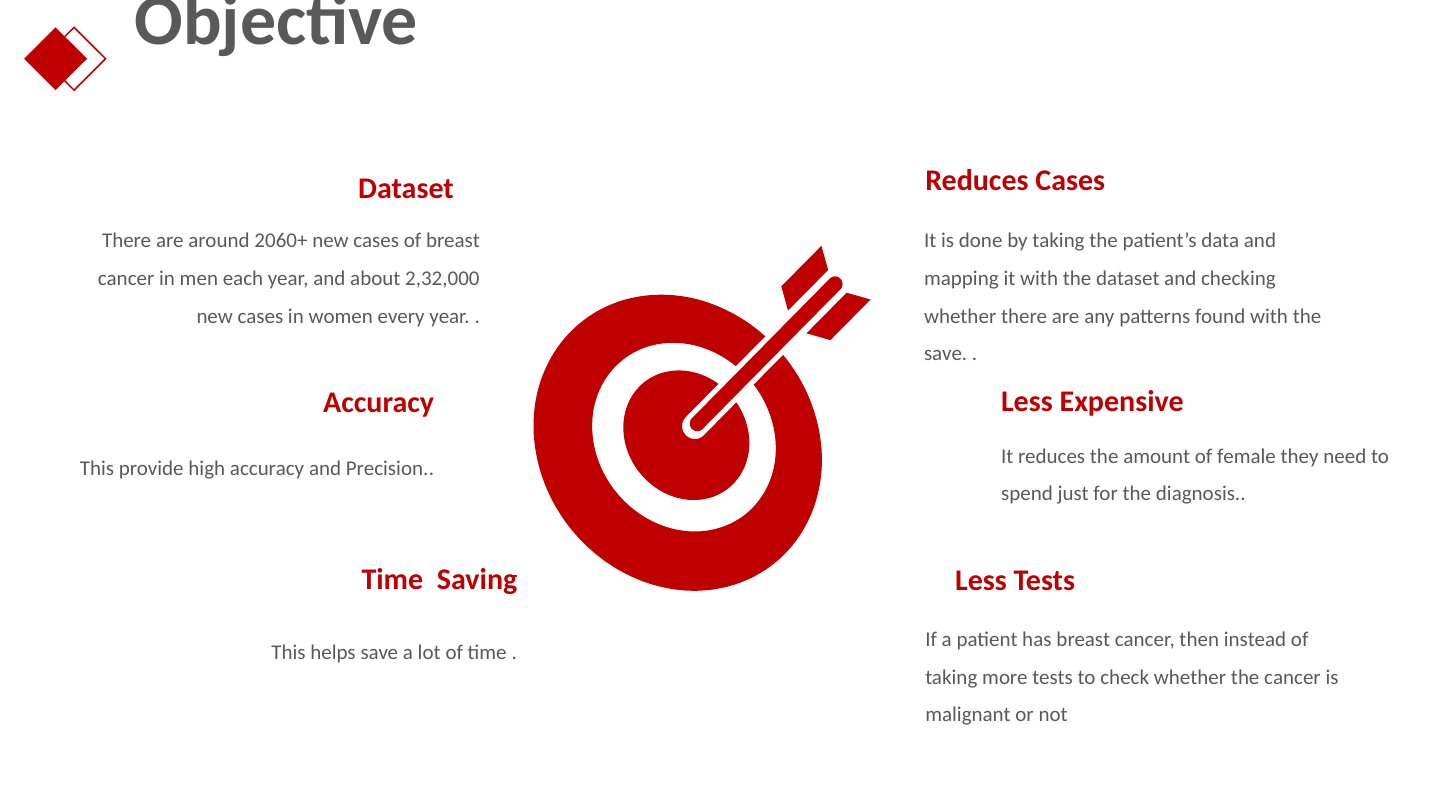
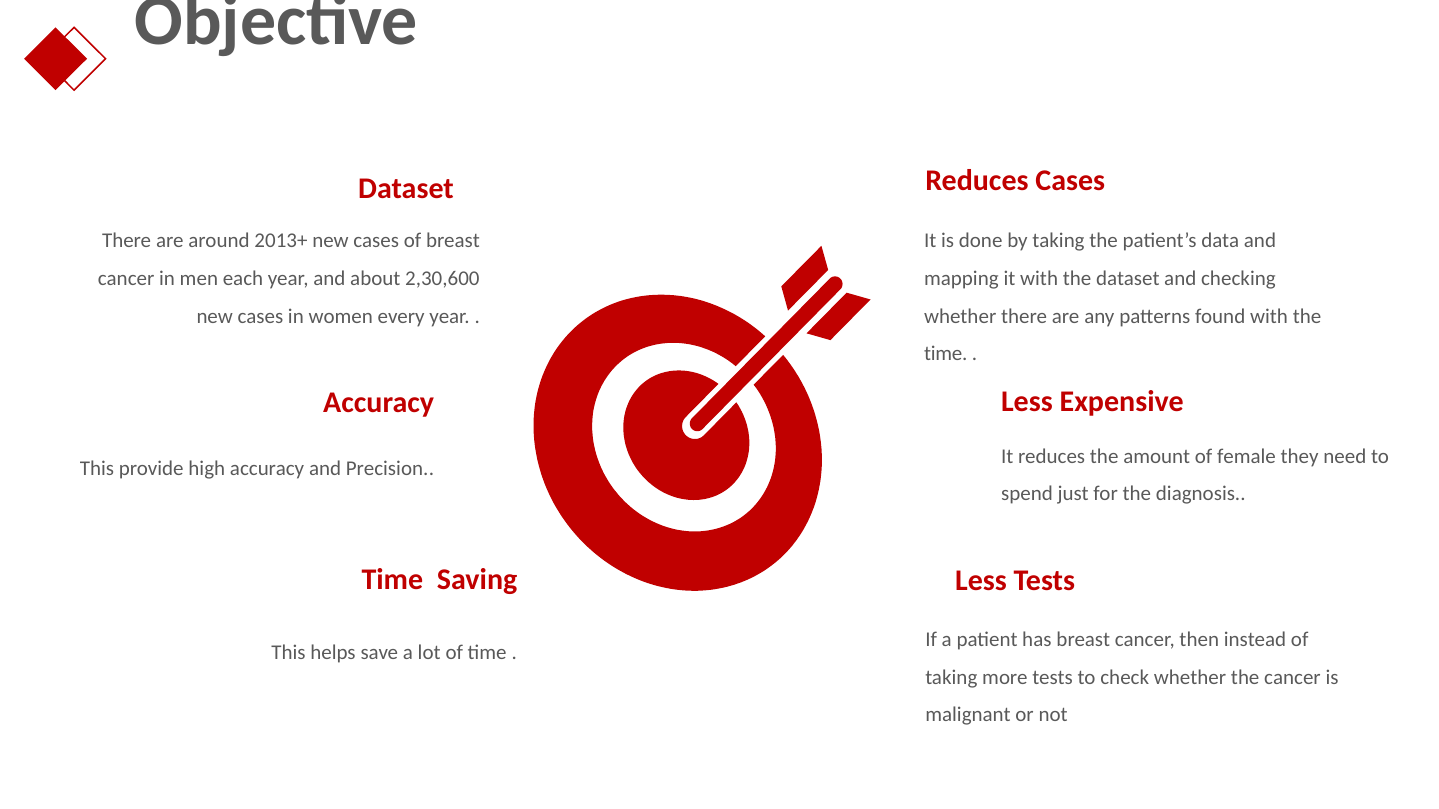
2060+: 2060+ -> 2013+ (281, 241)
2,32,000: 2,32,000 -> 2,30,600 (442, 279)
save: save -> time (946, 354)
